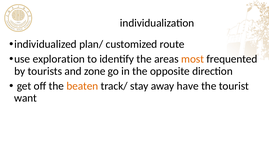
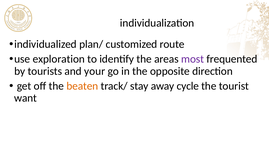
most colour: orange -> purple (193, 59)
zone: zone -> your (95, 71)
have: have -> cycle (188, 86)
